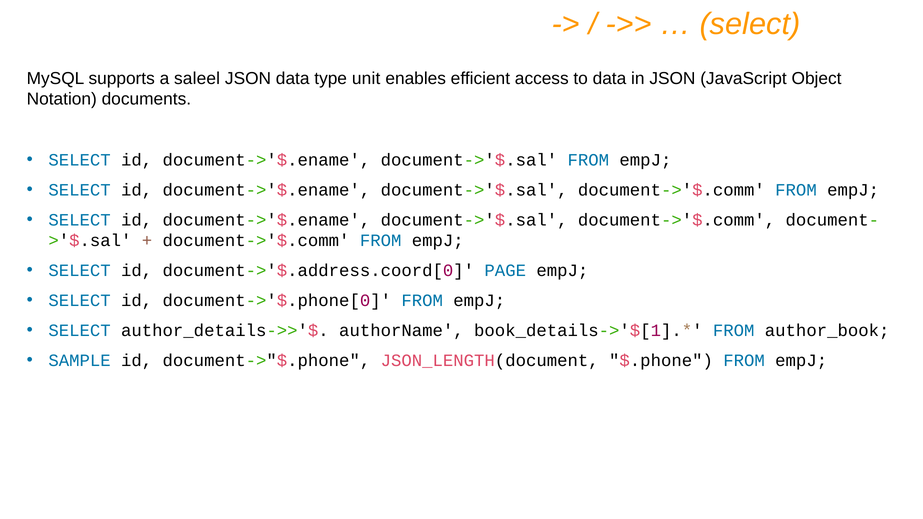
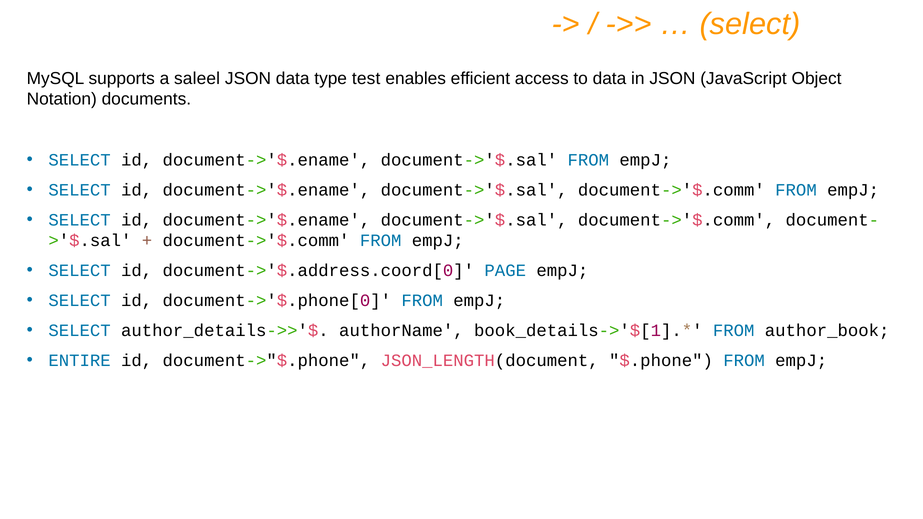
unit: unit -> test (366, 78)
SAMPLE: SAMPLE -> ENTIRE (80, 361)
